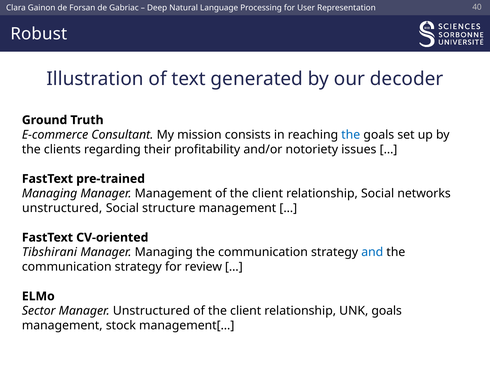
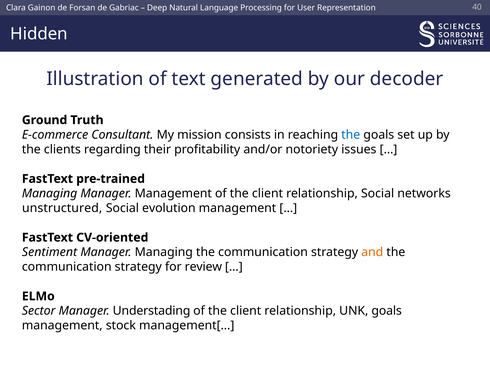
Robust: Robust -> Hidden (39, 34)
structure: structure -> evolution (169, 208)
Tibshirani: Tibshirani -> Sentiment (50, 253)
and colour: blue -> orange (372, 253)
Manager Unstructured: Unstructured -> Understading (152, 311)
